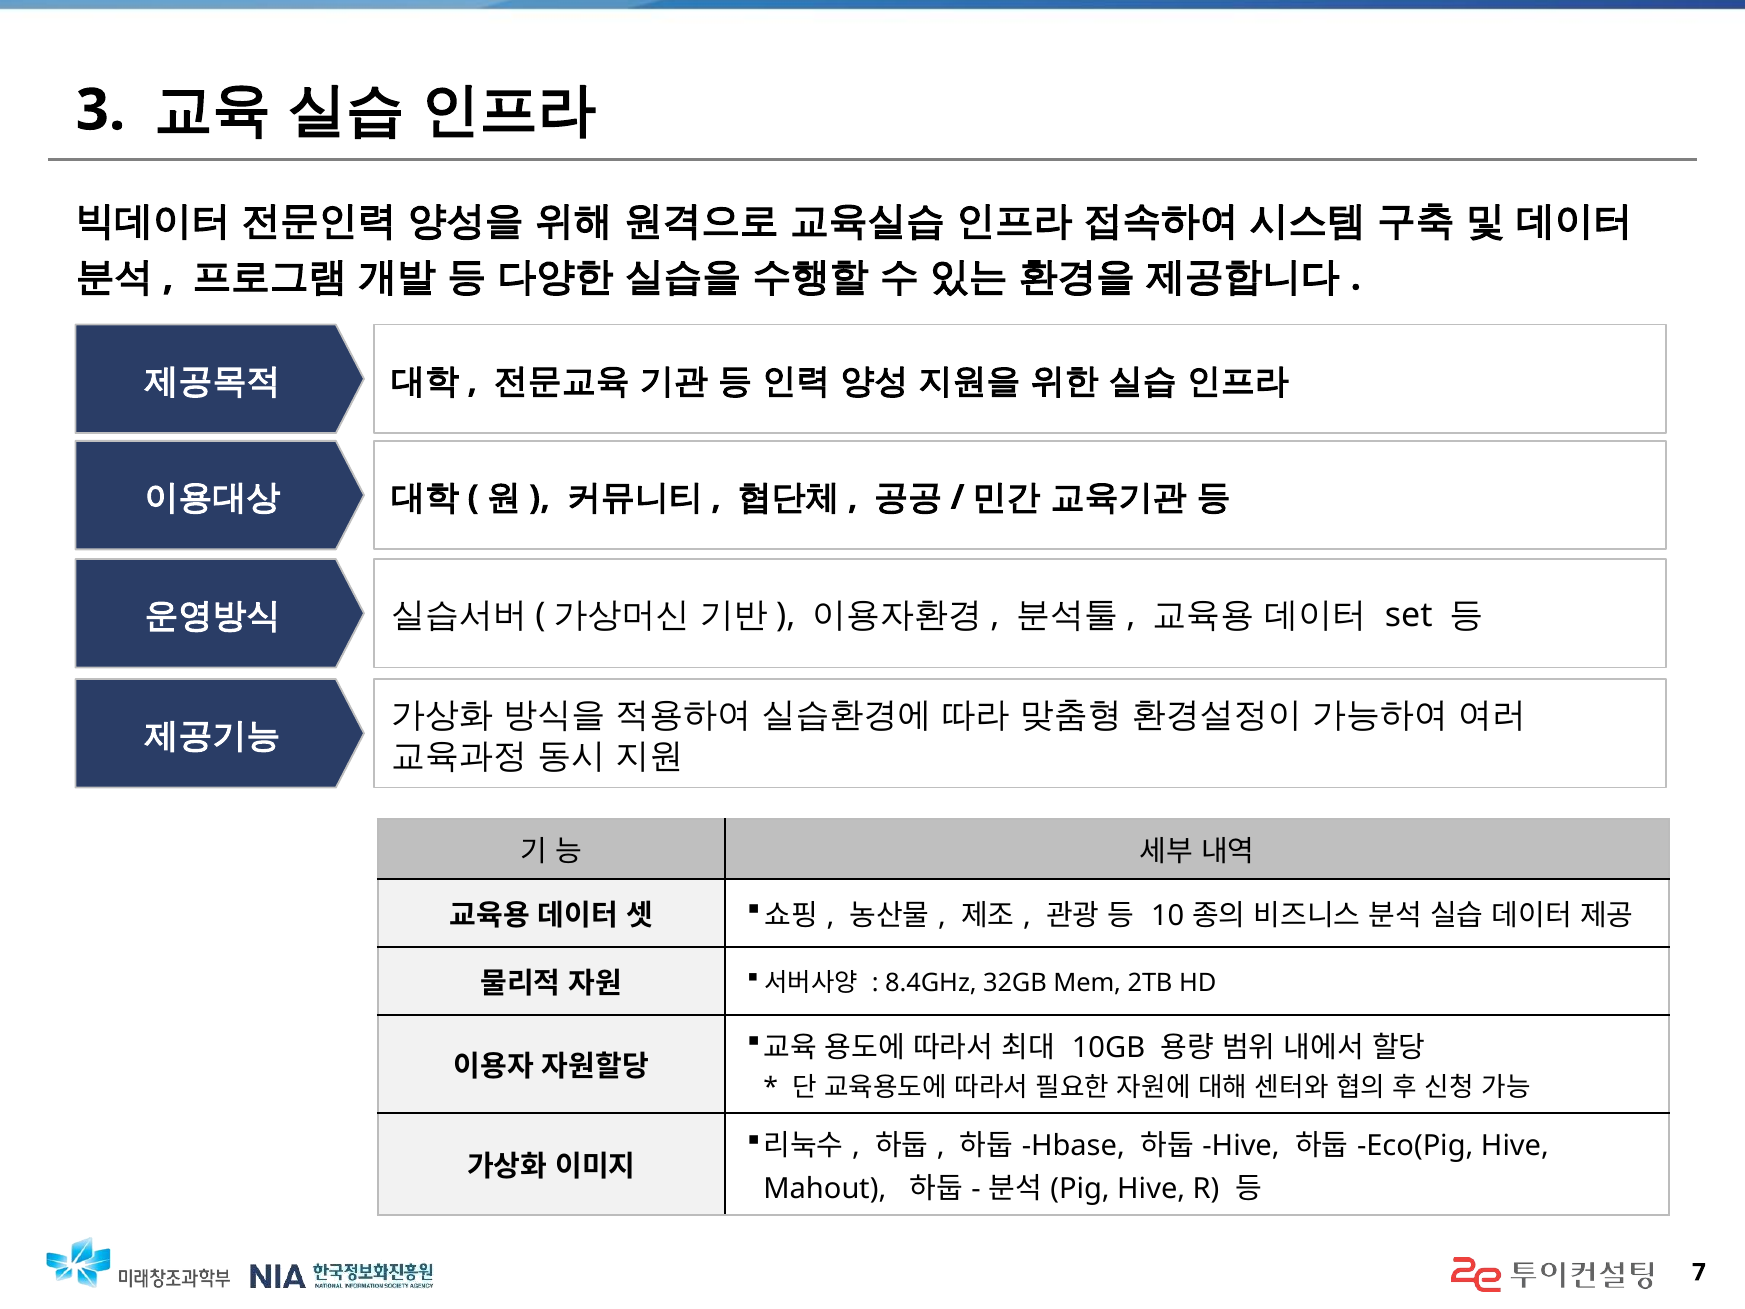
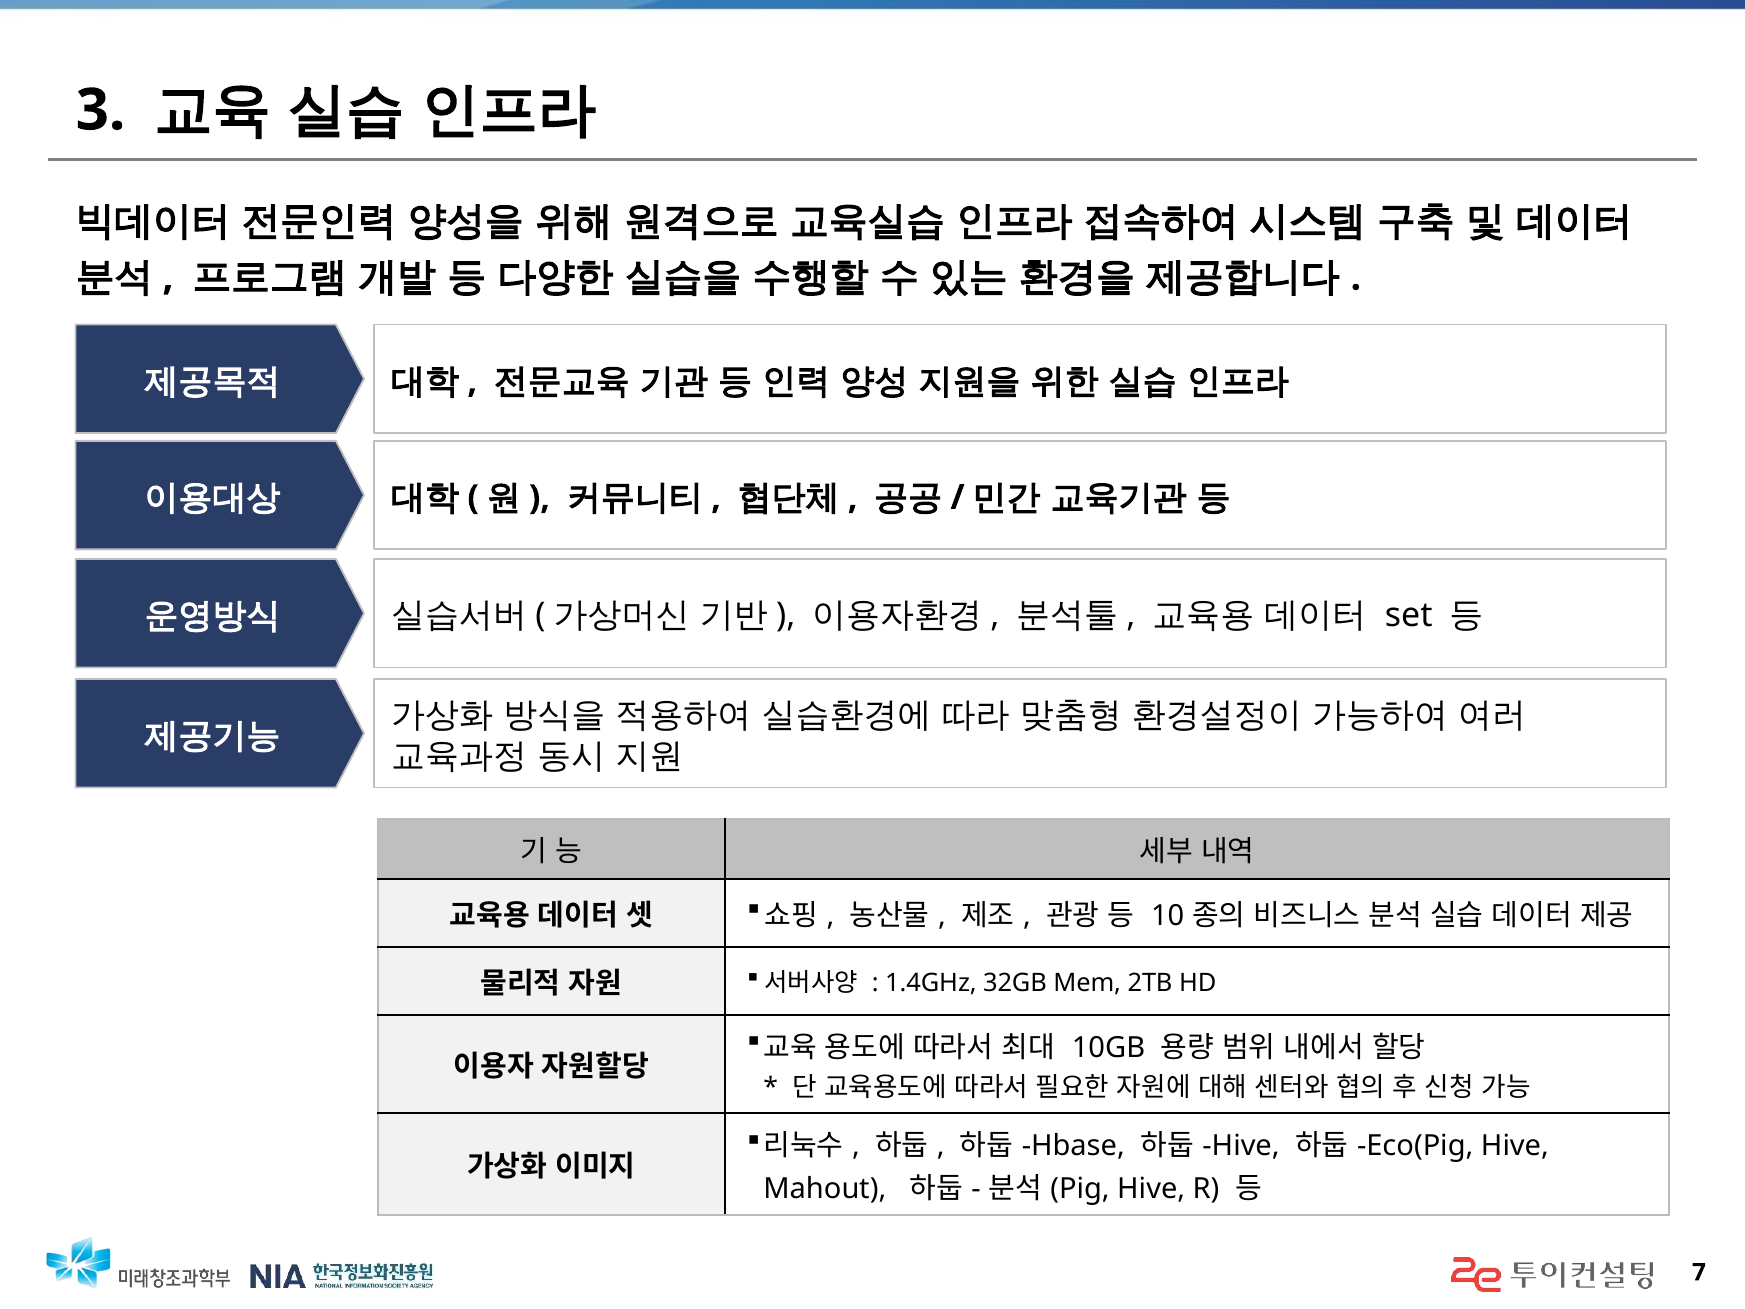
8.4GHz: 8.4GHz -> 1.4GHz (931, 983)
